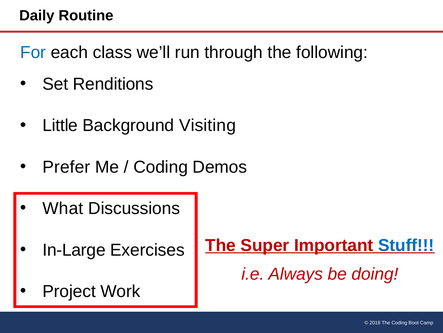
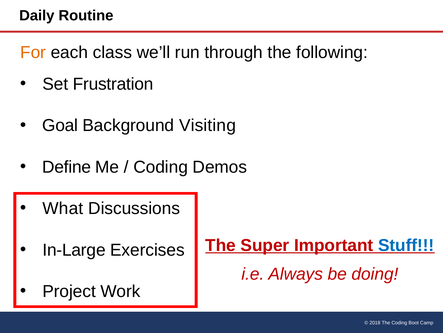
For colour: blue -> orange (33, 52)
Renditions: Renditions -> Frustration (113, 84)
Little: Little -> Goal (60, 125)
Prefer: Prefer -> Define (67, 167)
